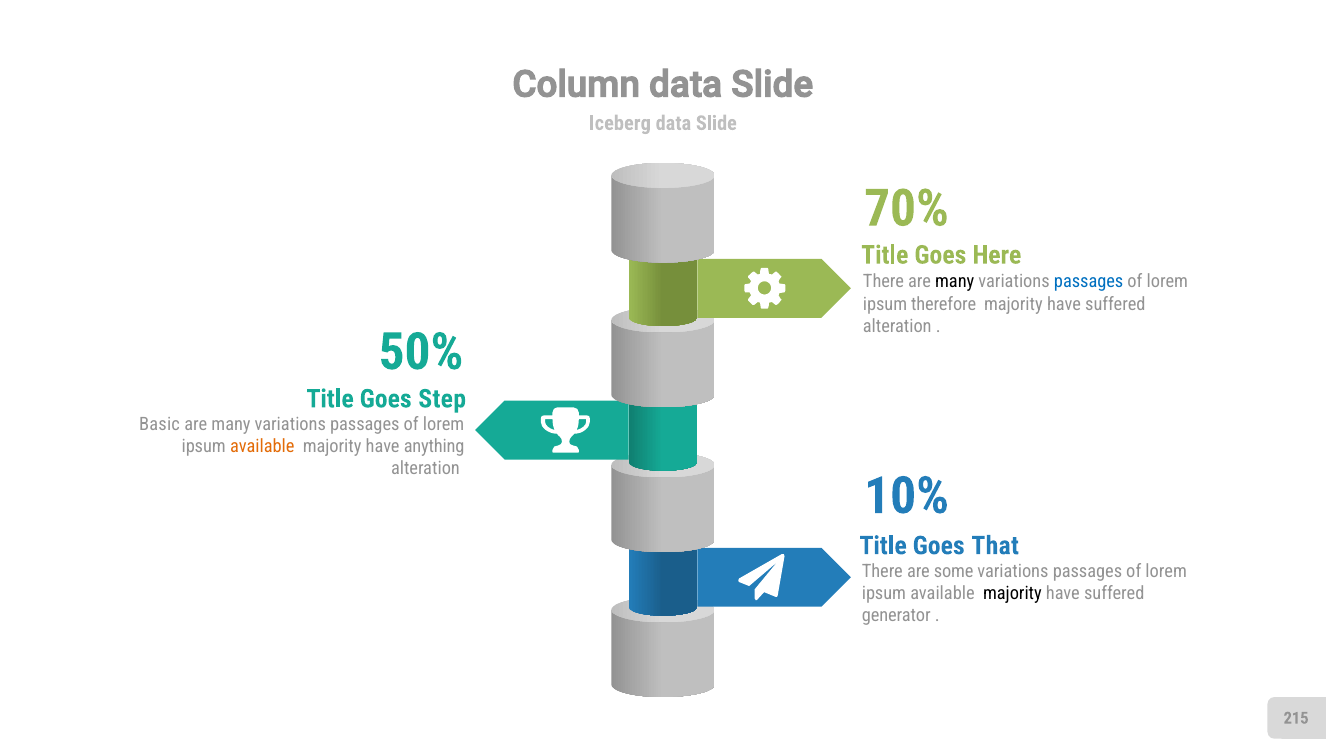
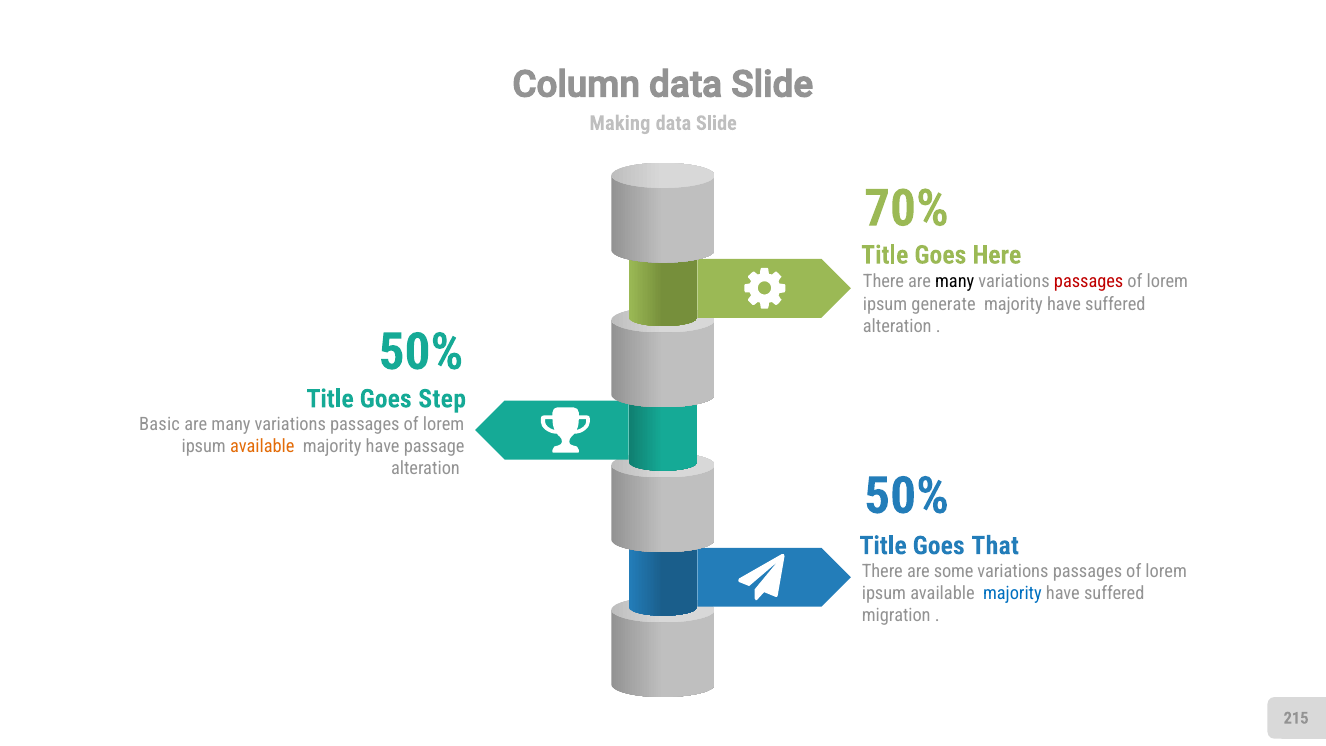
Iceberg: Iceberg -> Making (620, 123)
passages colour: blue -> red (1089, 282)
therefore: therefore -> generate (944, 304)
anything: anything -> passage (434, 446)
10%: 10% -> 50% (907, 496)
majority colour: black -> blue (1012, 593)
generator: generator -> migration (896, 615)
